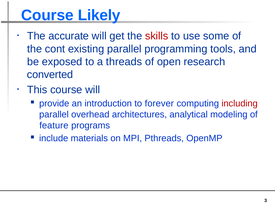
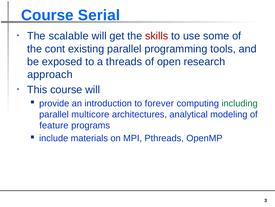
Likely: Likely -> Serial (99, 15)
accurate: accurate -> scalable (69, 36)
converted: converted -> approach (50, 74)
including colour: red -> green (240, 103)
overhead: overhead -> multicore (90, 114)
